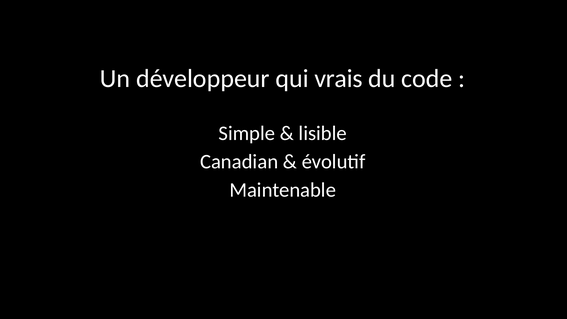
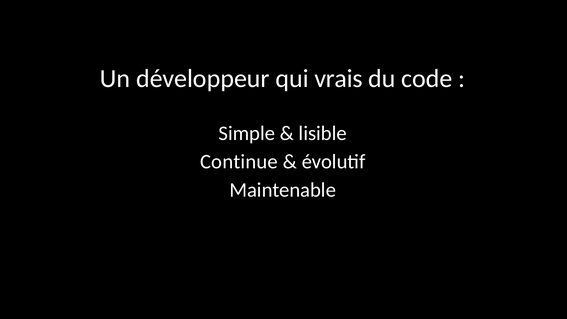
Canadian: Canadian -> Continue (239, 162)
